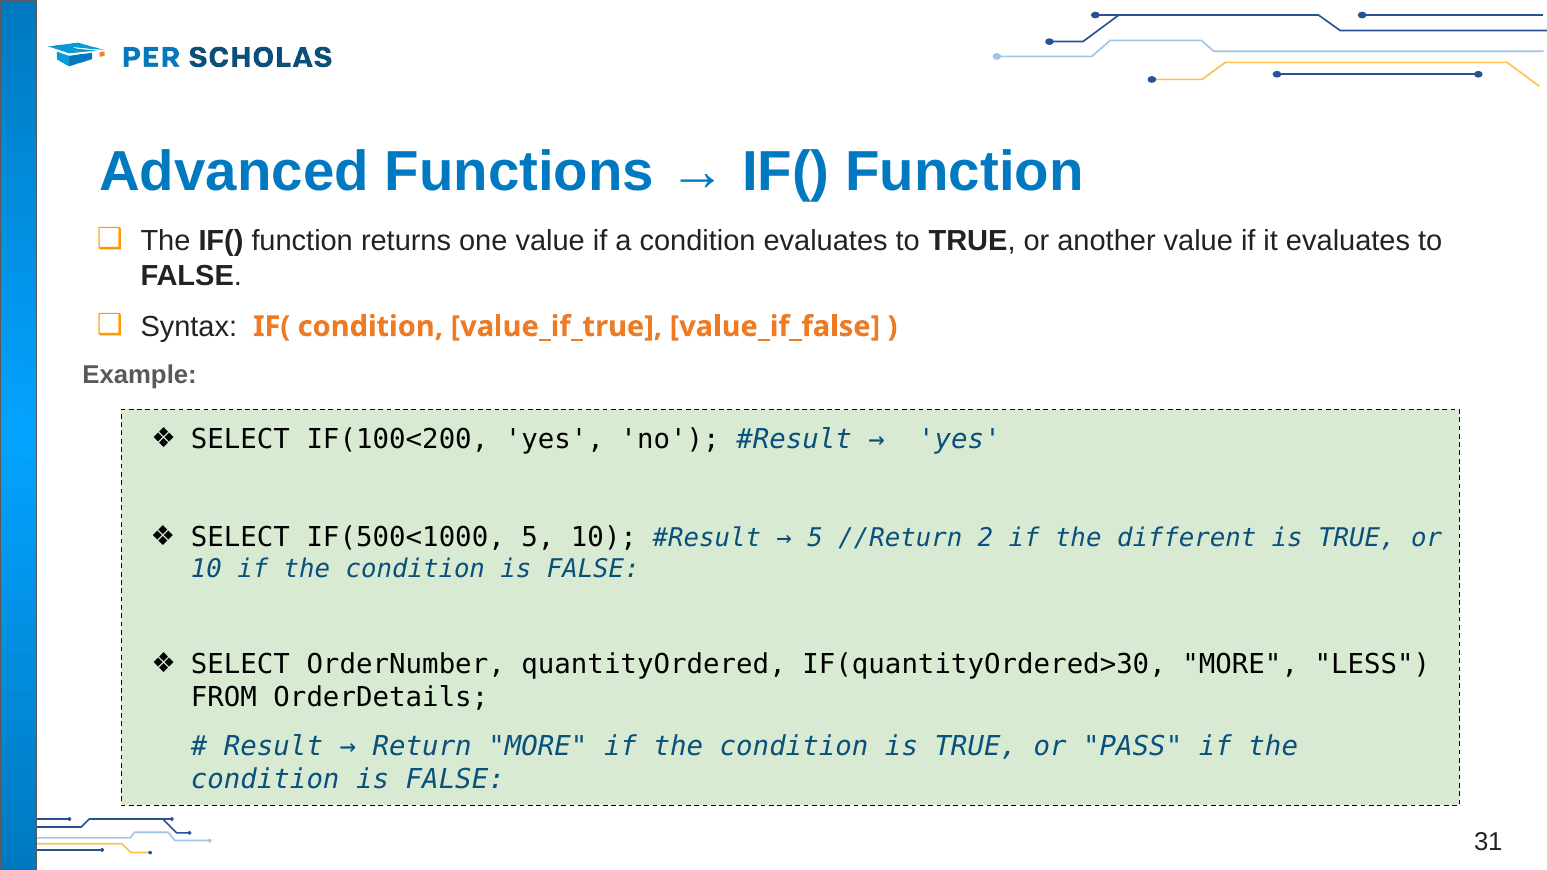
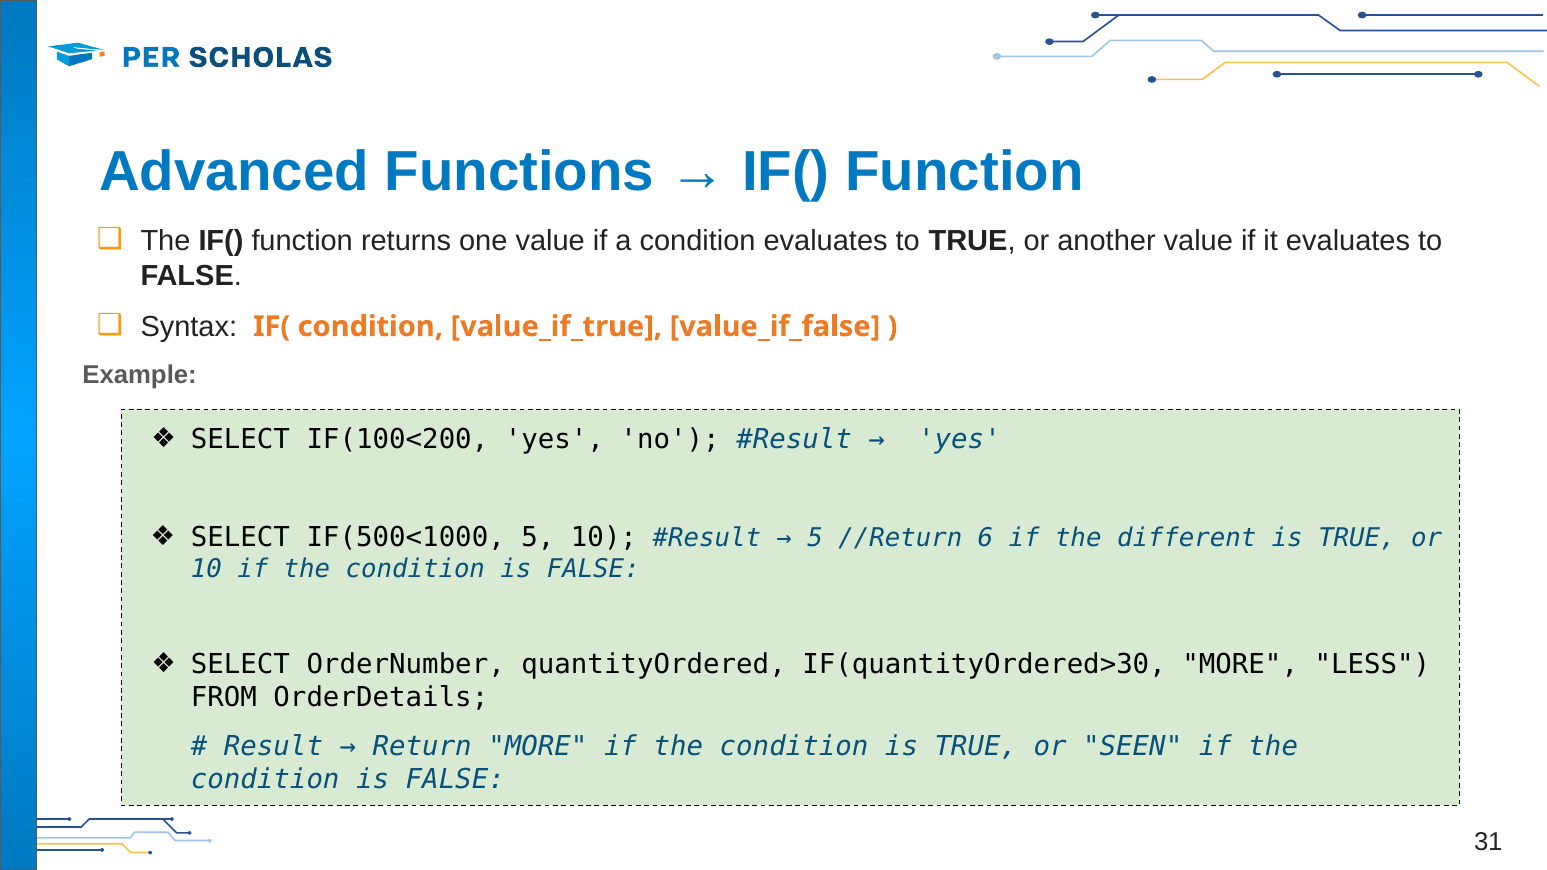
2: 2 -> 6 (985, 538)
PASS: PASS -> SEEN (1133, 746)
